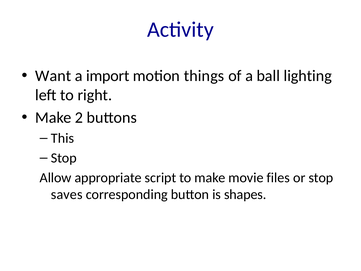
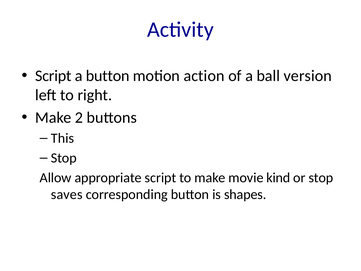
Want: Want -> Script (53, 76)
a import: import -> button (108, 76)
things: things -> action (204, 76)
lighting: lighting -> version (308, 76)
files: files -> kind (278, 178)
